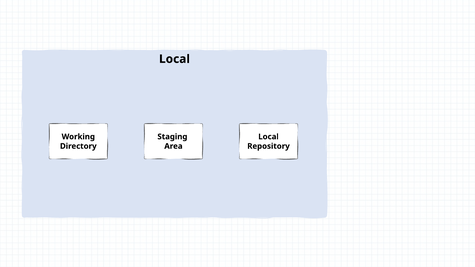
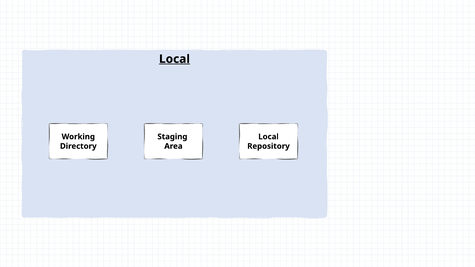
Local underline: none -> present (174, 59)
